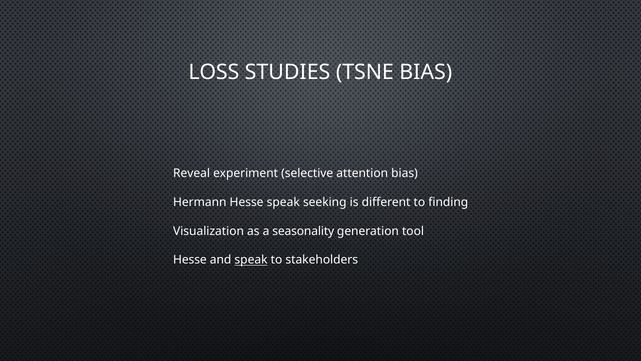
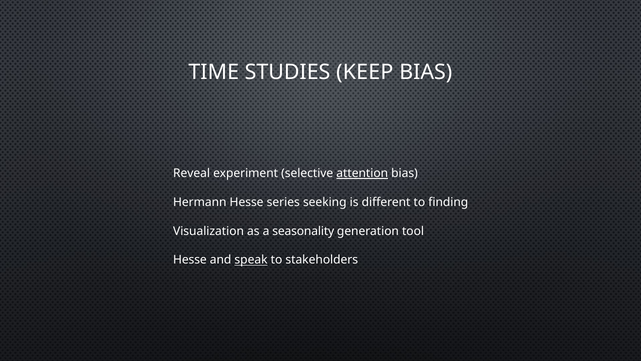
LOSS: LOSS -> TIME (214, 72)
TSNE: TSNE -> KEEP (365, 72)
attention underline: none -> present (362, 173)
Hesse speak: speak -> series (283, 202)
